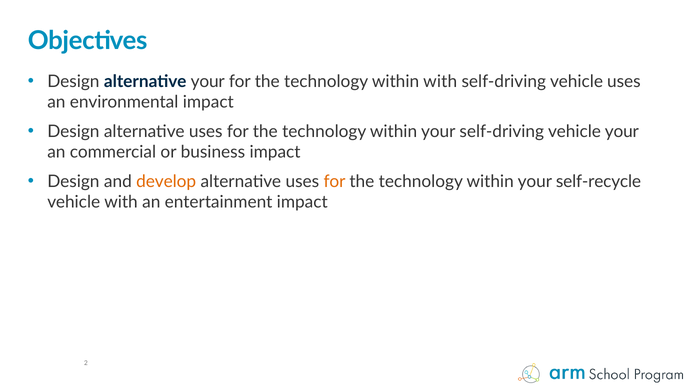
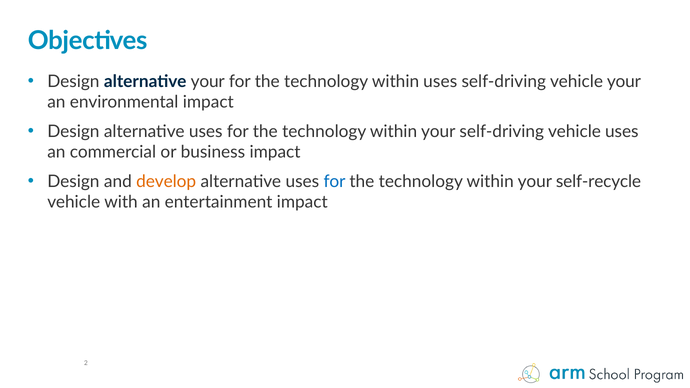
within with: with -> uses (440, 82)
vehicle uses: uses -> your (624, 82)
vehicle your: your -> uses (622, 132)
for colour: orange -> blue (335, 182)
